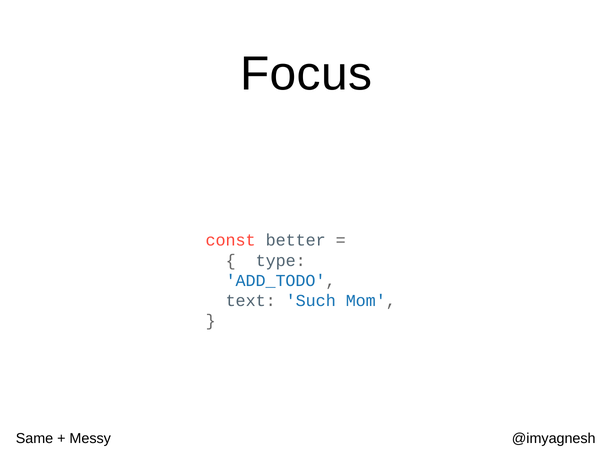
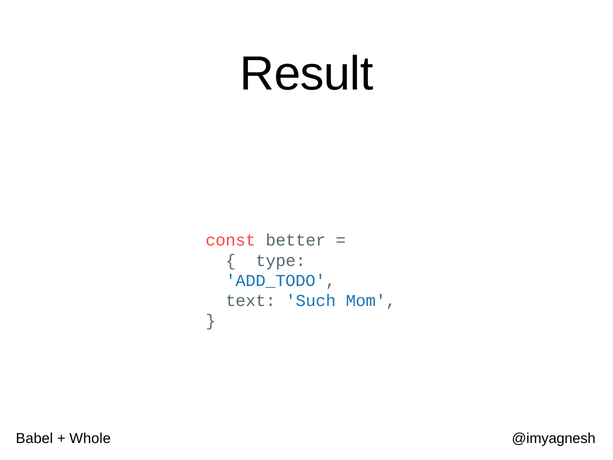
Focus: Focus -> Result (307, 74)
Same: Same -> Babel (34, 438)
Messy: Messy -> Whole (90, 438)
